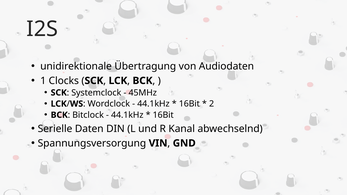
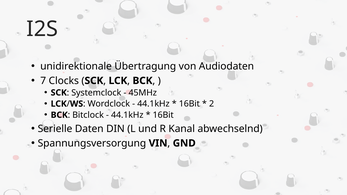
1: 1 -> 7 (43, 81)
